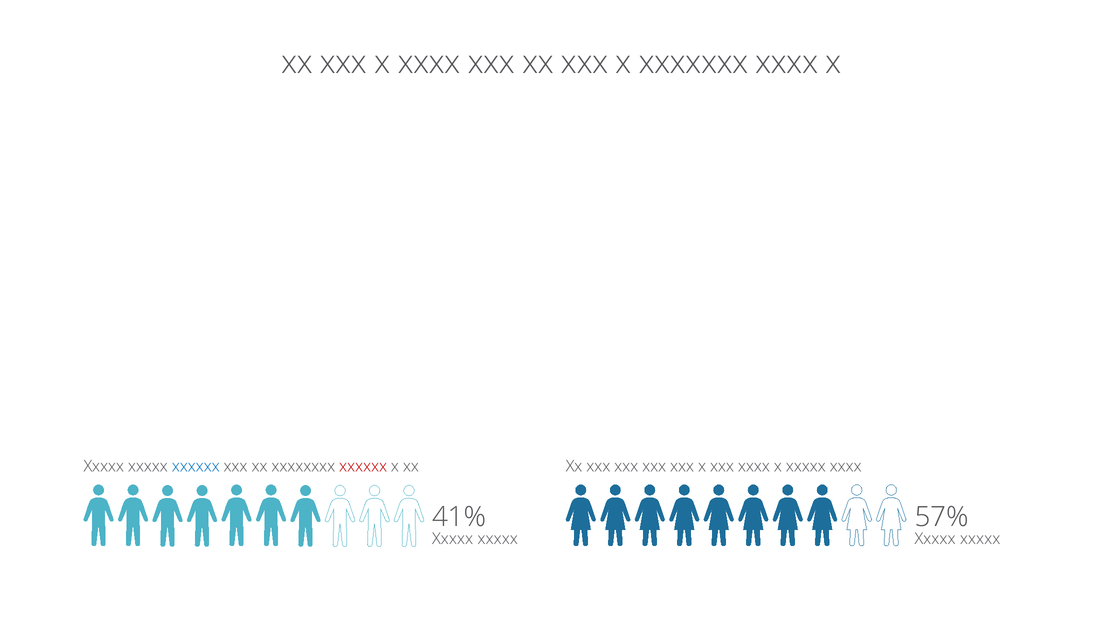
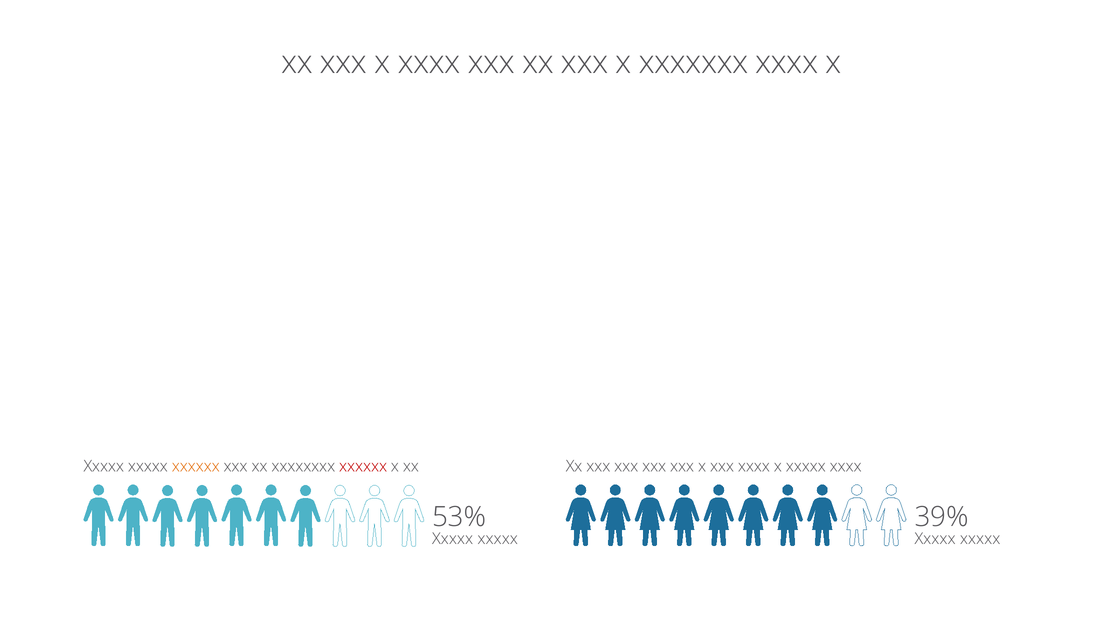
xxxxxx colour: blue -> orange (196, 466)
41%: 41% -> 53% (459, 517)
57%: 57% -> 39% (942, 517)
